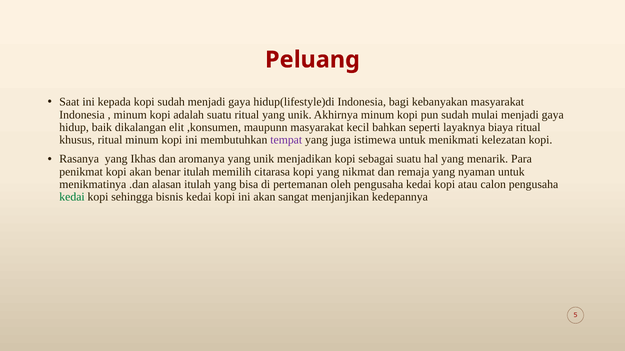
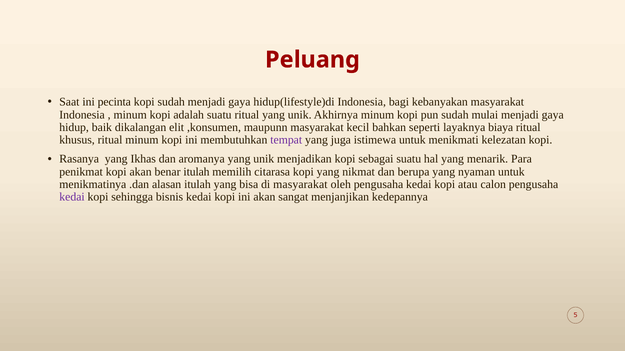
kepada: kepada -> pecinta (114, 102)
remaja: remaja -> berupa (414, 172)
di pertemanan: pertemanan -> masyarakat (300, 185)
kedai colour: green -> purple (72, 197)
